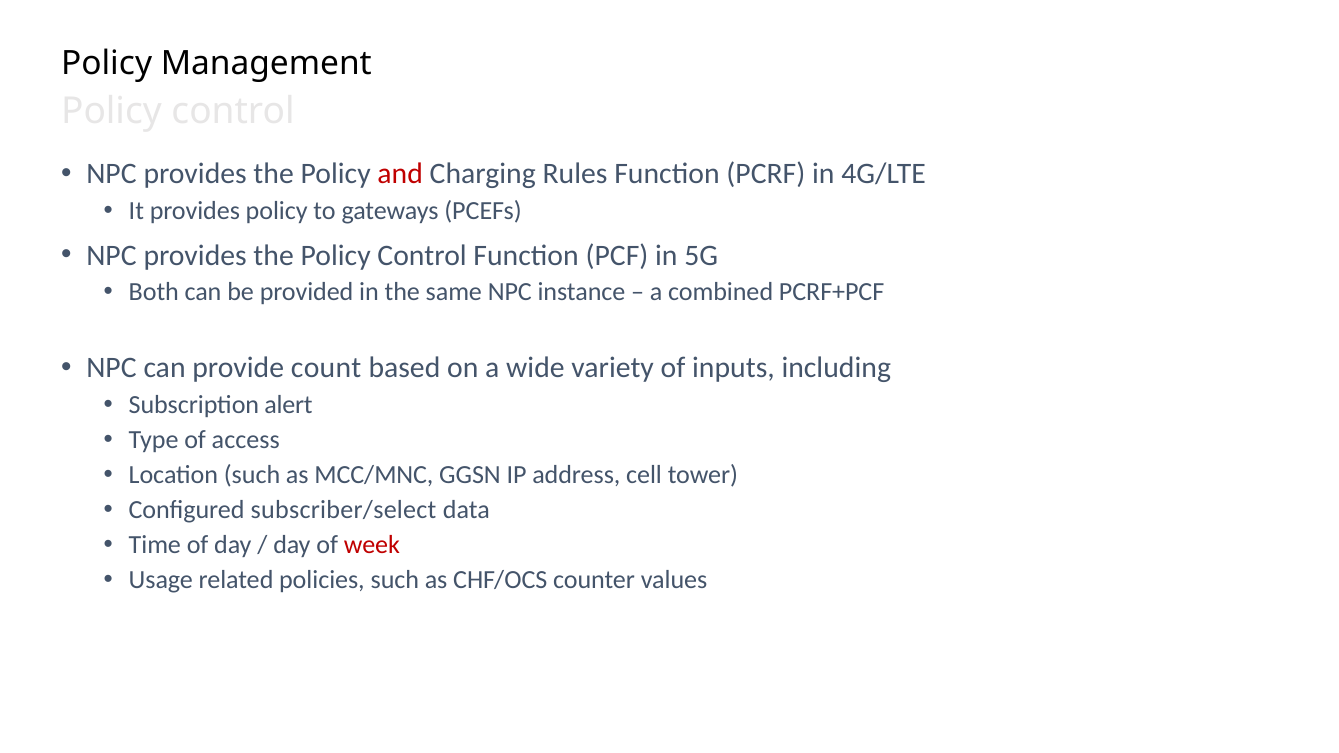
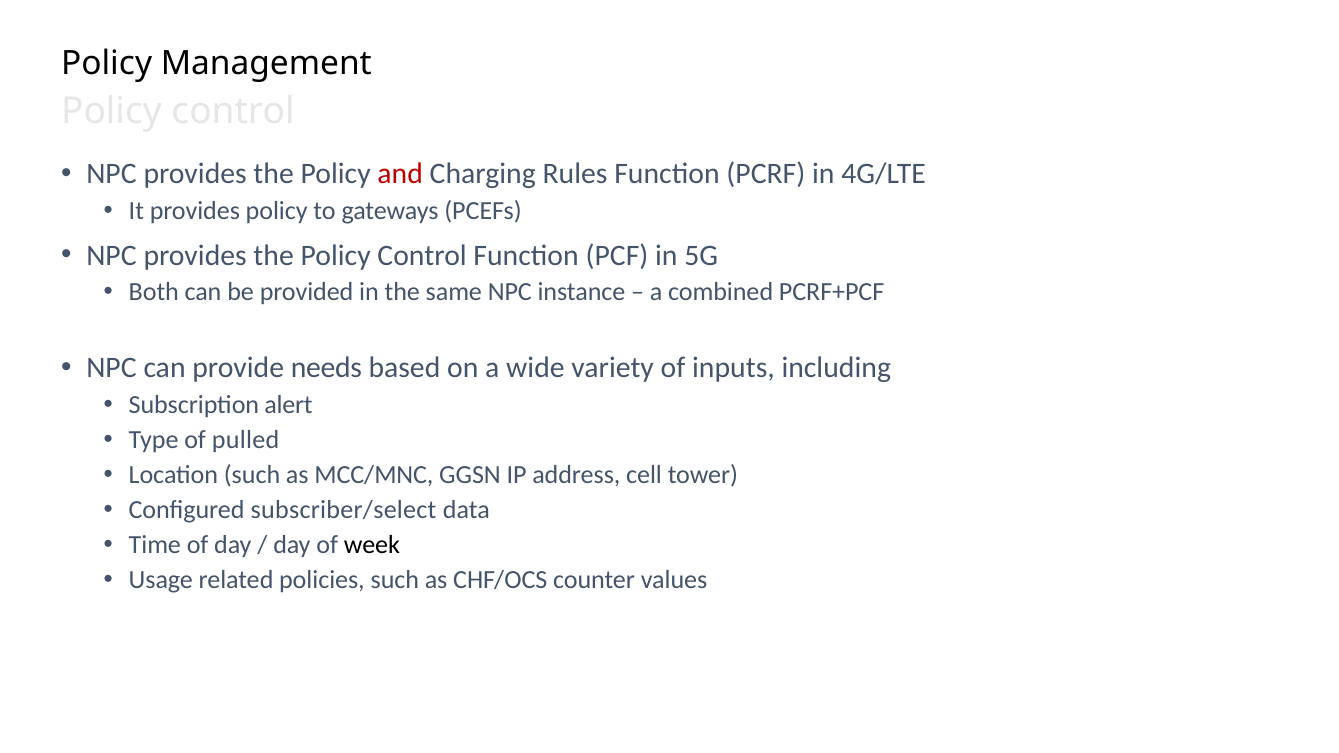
count: count -> needs (326, 368)
access: access -> pulled (246, 440)
week colour: red -> black (372, 545)
